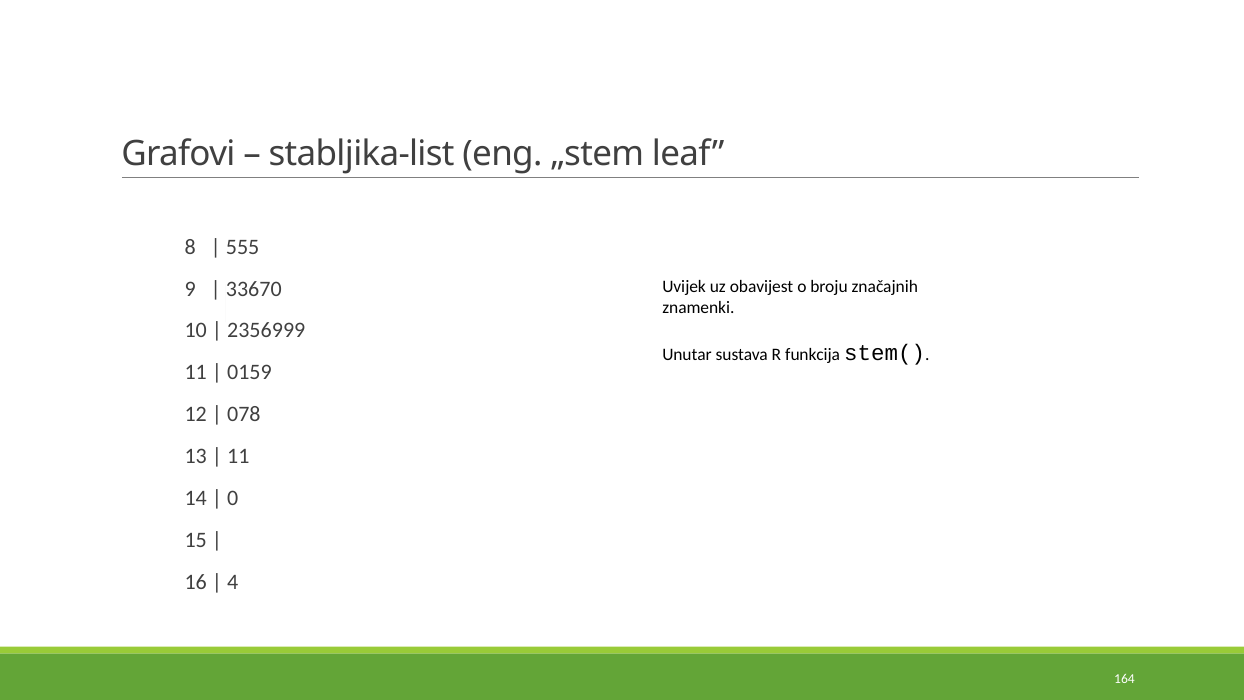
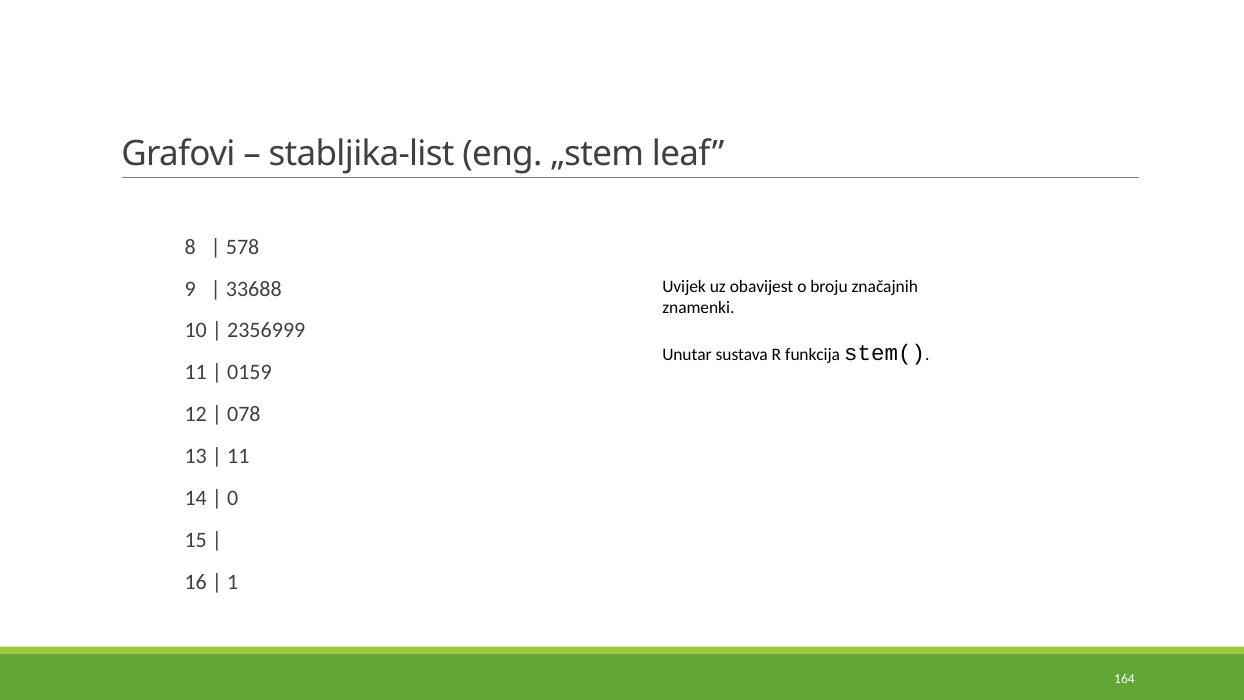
555: 555 -> 578 (243, 247)
33670: 33670 -> 33688 (254, 289)
4: 4 -> 1 (233, 582)
